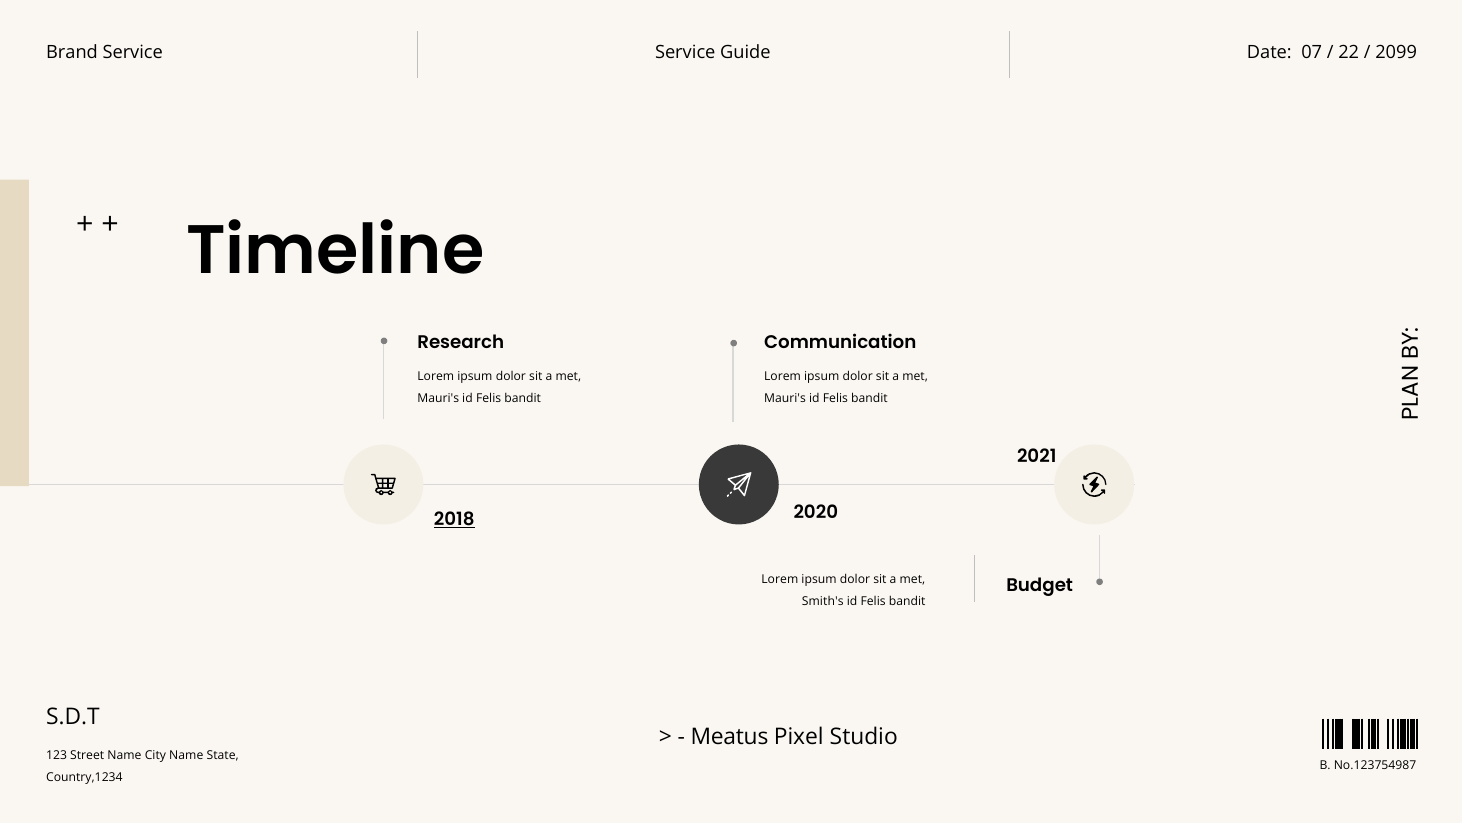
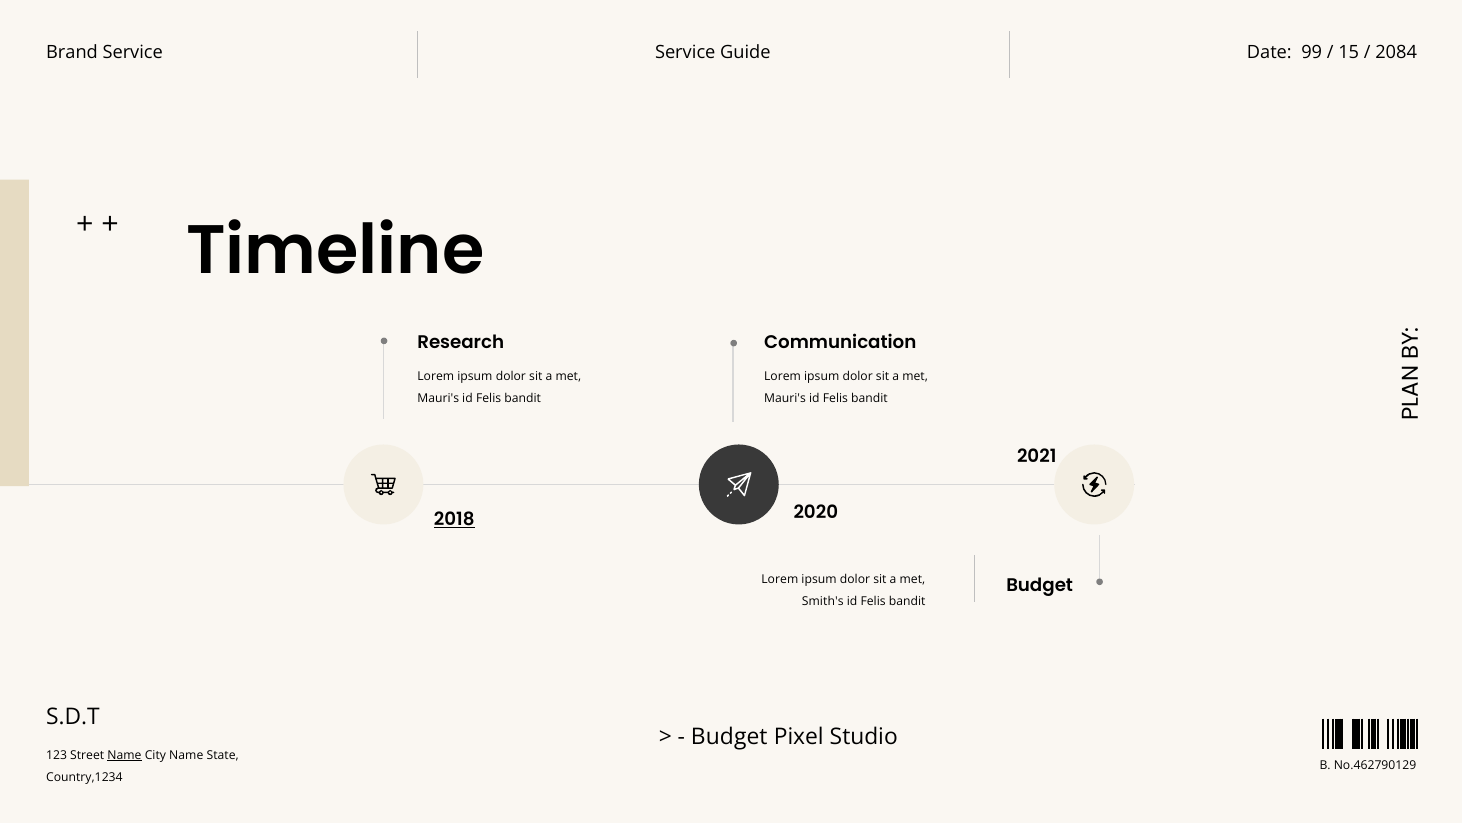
07: 07 -> 99 (1312, 52)
22: 22 -> 15 (1349, 52)
2099: 2099 -> 2084 (1396, 52)
Meatus: Meatus -> Budget (729, 737)
Name underline: none -> present (124, 755)
No.123754987: No.123754987 -> No.462790129 (1375, 765)
